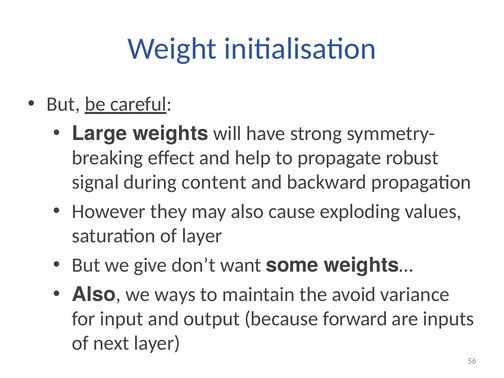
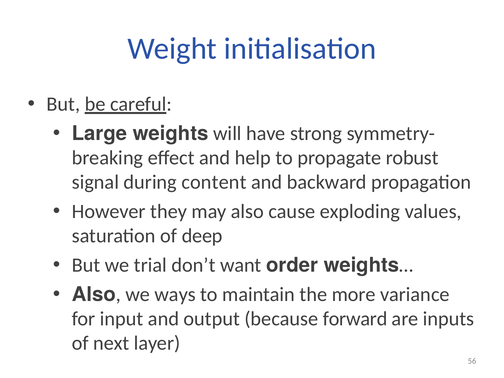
of layer: layer -> deep (202, 236)
give: give -> trial (150, 265)
some: some -> order (292, 265)
avoid: avoid -> more (354, 294)
